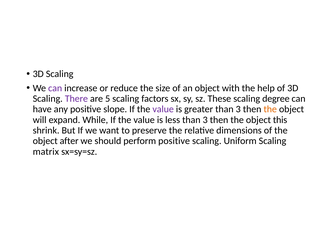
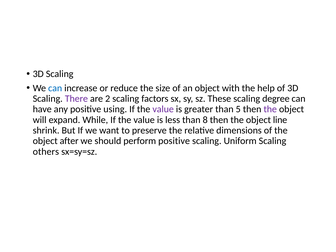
can colour: purple -> blue (55, 88)
5: 5 -> 2 (108, 99)
slope: slope -> using (115, 109)
greater than 3: 3 -> 5 (238, 109)
the colour: orange -> purple (270, 109)
less than 3: 3 -> 8 (205, 120)
this: this -> line (280, 120)
matrix: matrix -> others (46, 152)
